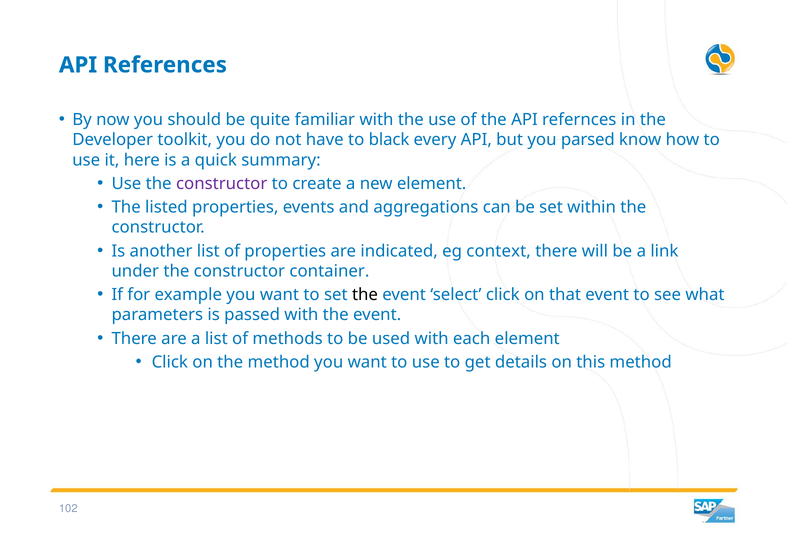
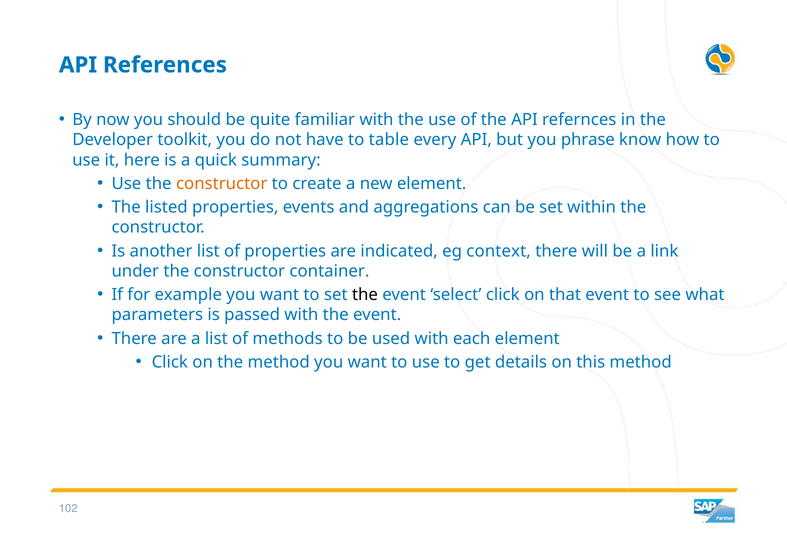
black: black -> table (389, 140)
parsed: parsed -> phrase (588, 140)
constructor colour: purple -> orange (222, 184)
